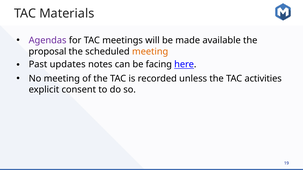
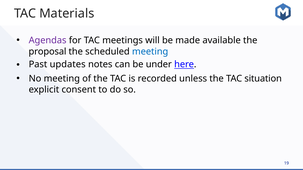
meeting colour: orange -> blue (150, 52)
facing: facing -> under (159, 64)
activities: activities -> situation (263, 79)
